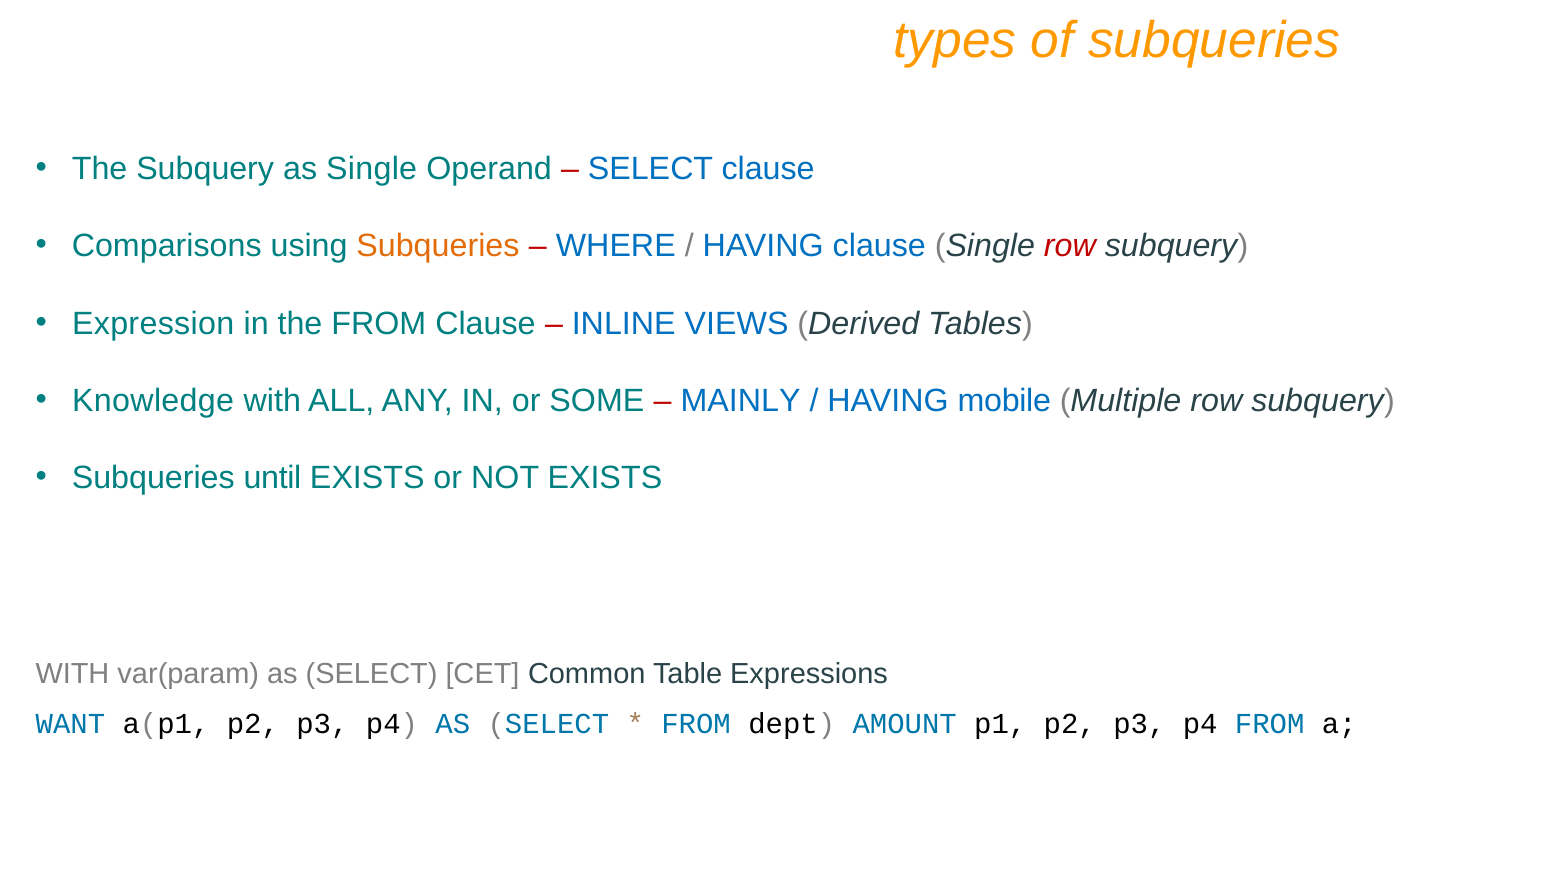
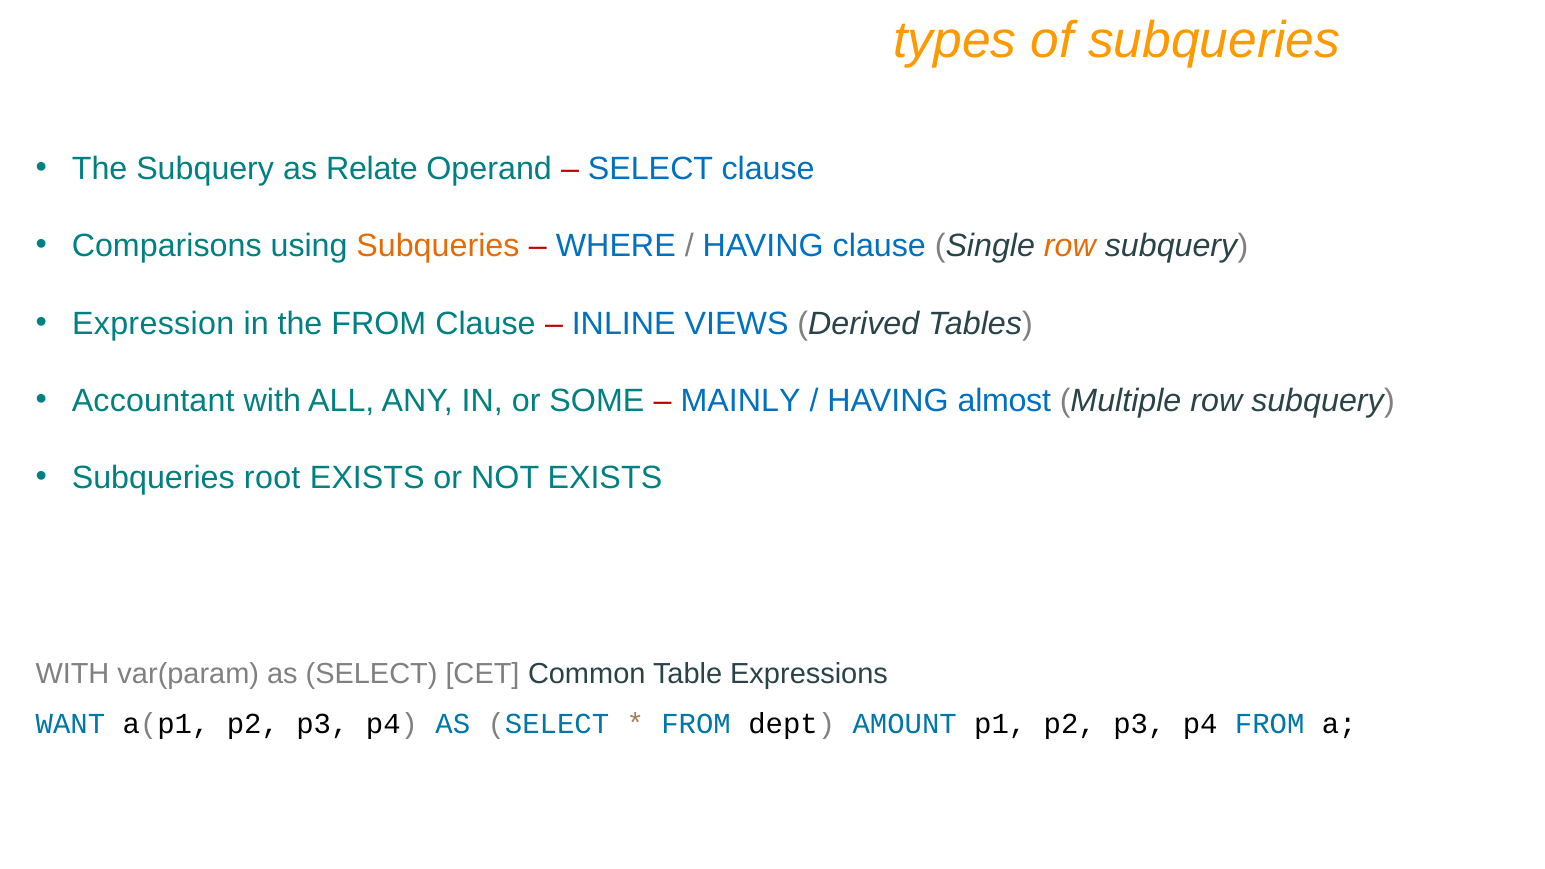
as Single: Single -> Relate (372, 169)
row colour: red -> orange (1070, 246)
Knowledge: Knowledge -> Accountant (153, 401)
mobile: mobile -> almost (1004, 401)
until: until -> root (272, 478)
